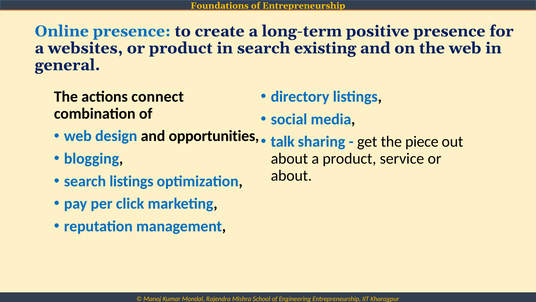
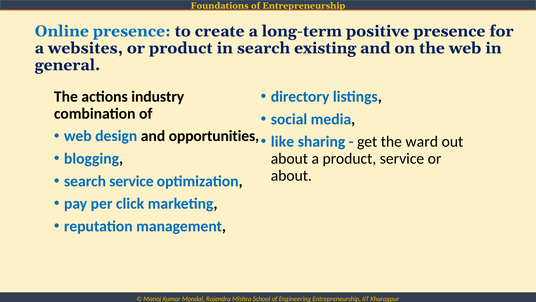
connect: connect -> industry (158, 97)
talk: talk -> like (282, 142)
piece: piece -> ward (422, 142)
search listings: listings -> service (131, 181)
